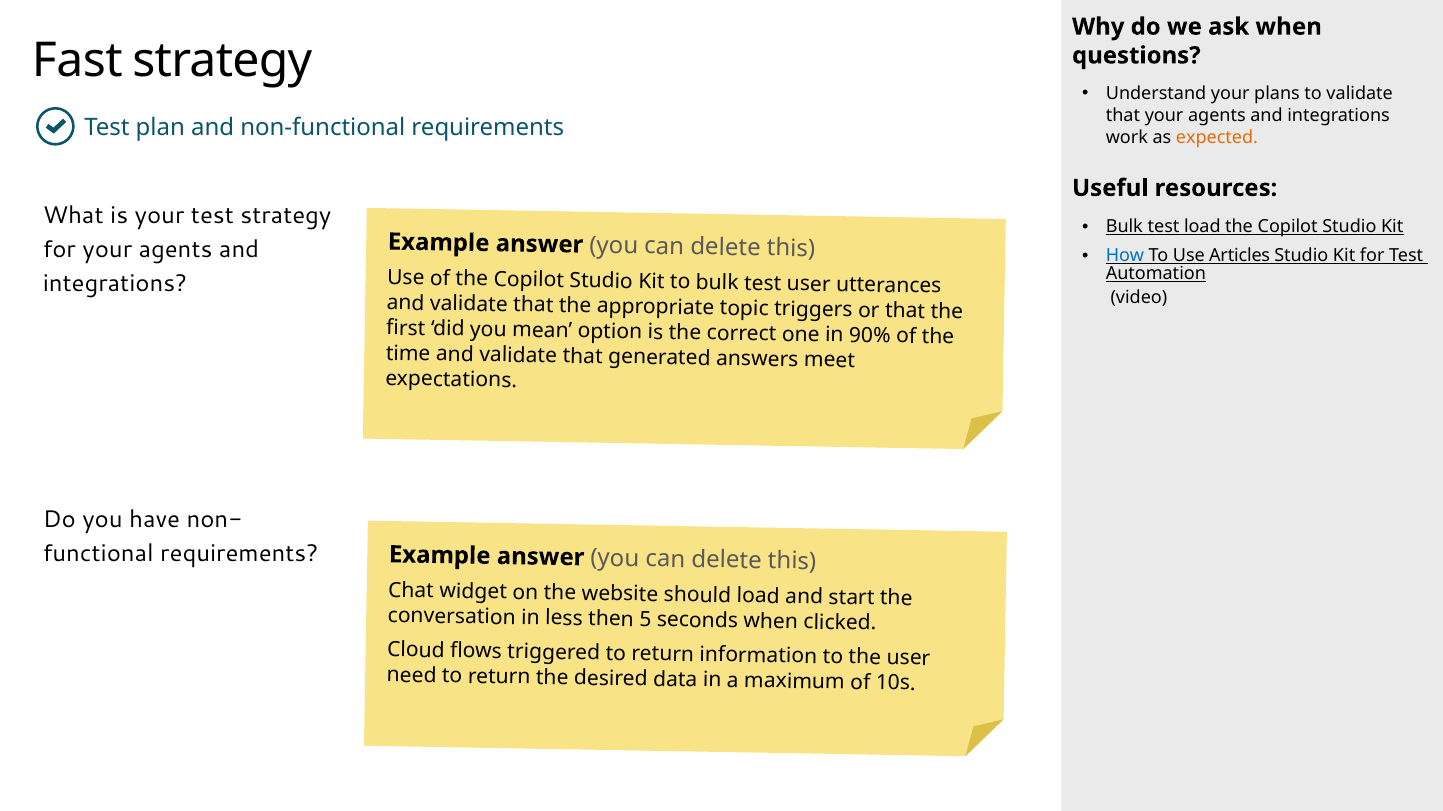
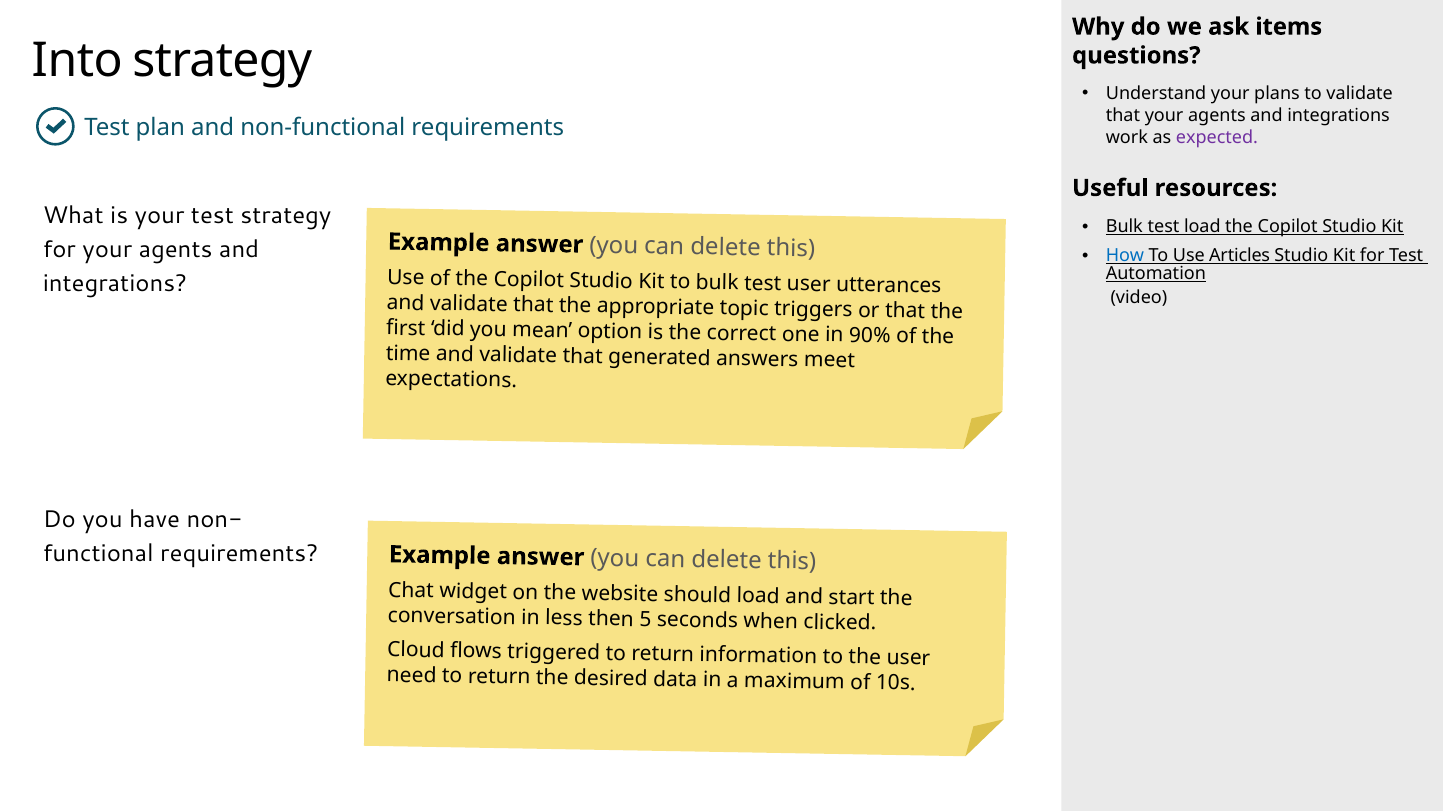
ask when: when -> items (1289, 27)
Fast: Fast -> Into (77, 60)
expected colour: orange -> purple (1217, 137)
